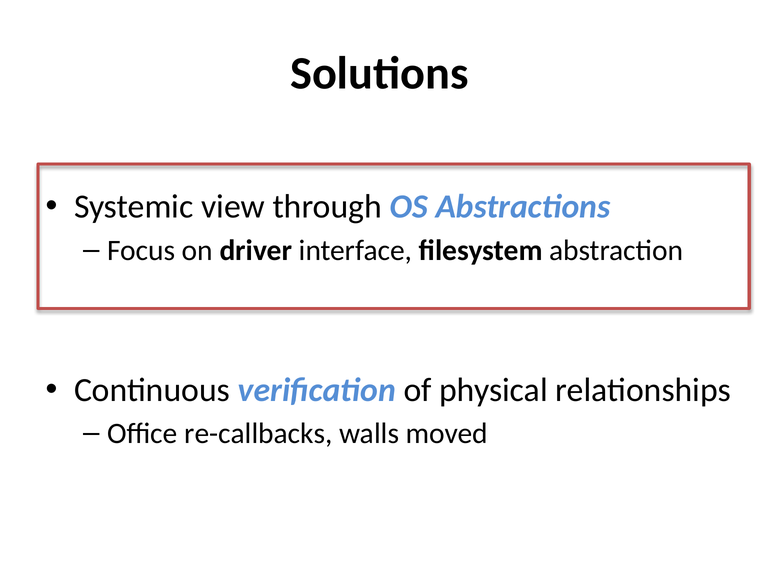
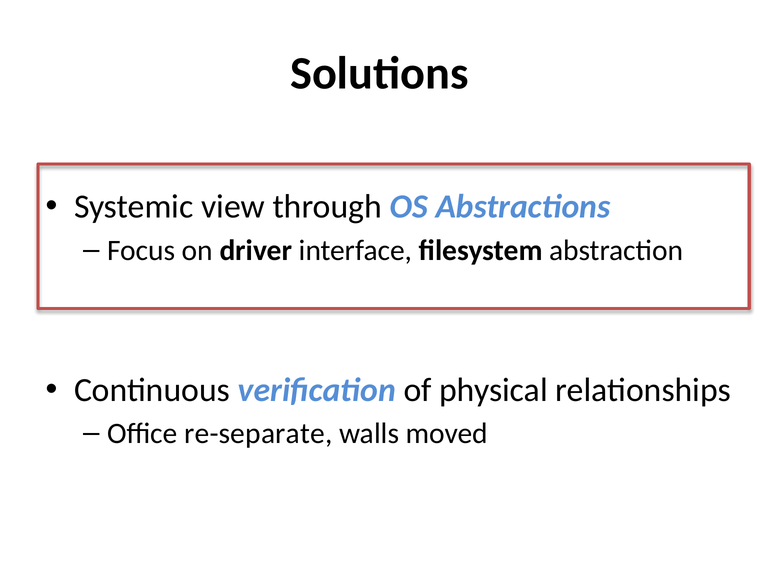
re-callbacks: re-callbacks -> re-separate (258, 433)
